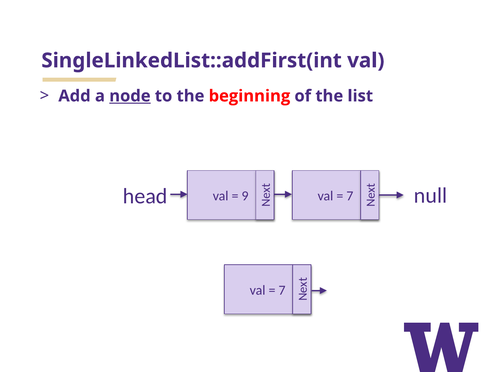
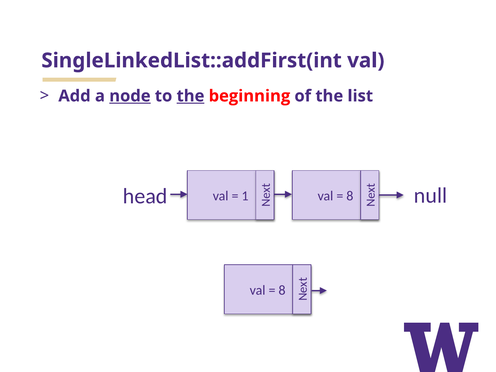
the underline: none -> present (190, 96)
7: 7 -> 8 (350, 196)
9: 9 -> 1 (245, 196)
7: 7 -> 8 (282, 290)
